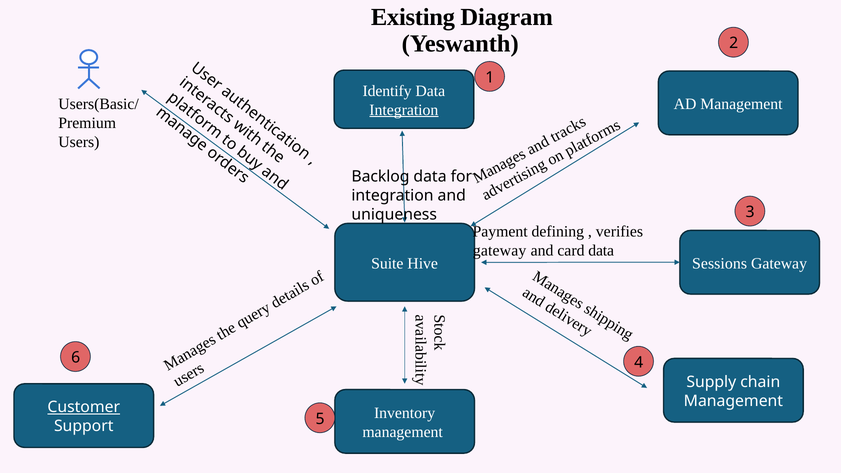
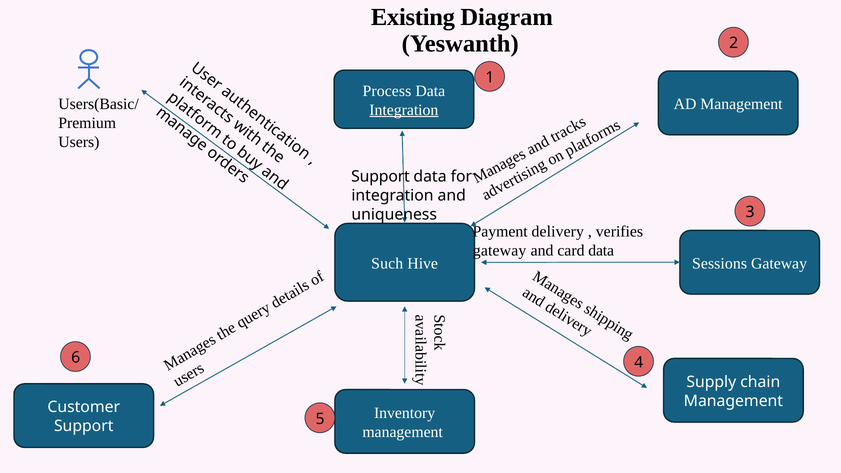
Identify: Identify -> Process (387, 91)
Backlog: Backlog -> Support (381, 177)
defining: defining -> delivery (558, 232)
Suite: Suite -> Such (387, 263)
Customer underline: present -> none (84, 407)
